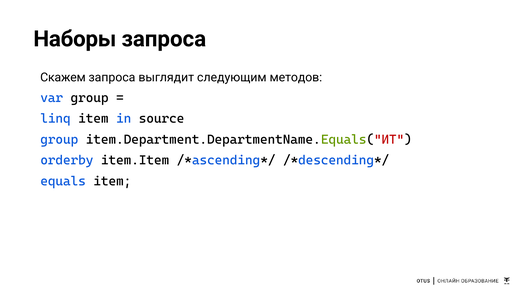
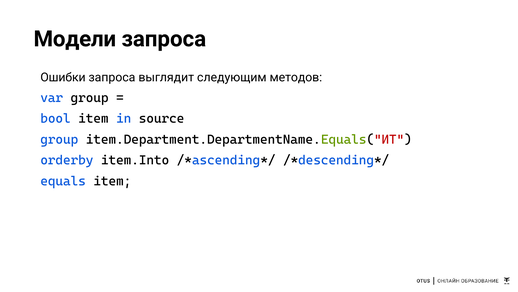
Наборы: Наборы -> Модели (75, 39)
Скажем: Скажем -> Ошибки (63, 77)
linq: linq -> bool (55, 118)
item.Item: item.Item -> item.Into (135, 160)
